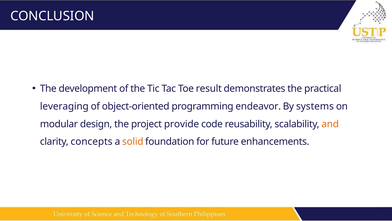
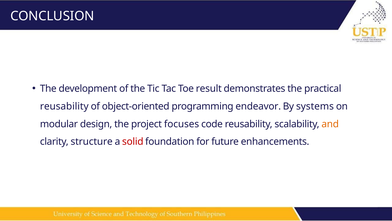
leveraging: leveraging -> reusability (64, 106)
provide: provide -> focuses (182, 124)
concepts: concepts -> structure (92, 141)
solid colour: orange -> red (133, 141)
